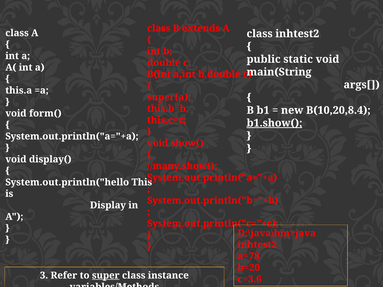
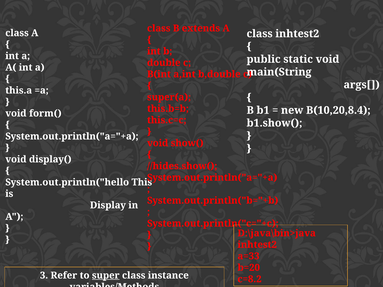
b1.show( underline: present -> none (274, 123)
//many.show(: //many.show( -> //hides.show( (182, 166)
a=78: a=78 -> a=33 (248, 256)
c=3.6: c=3.6 -> c=8.2 (250, 279)
